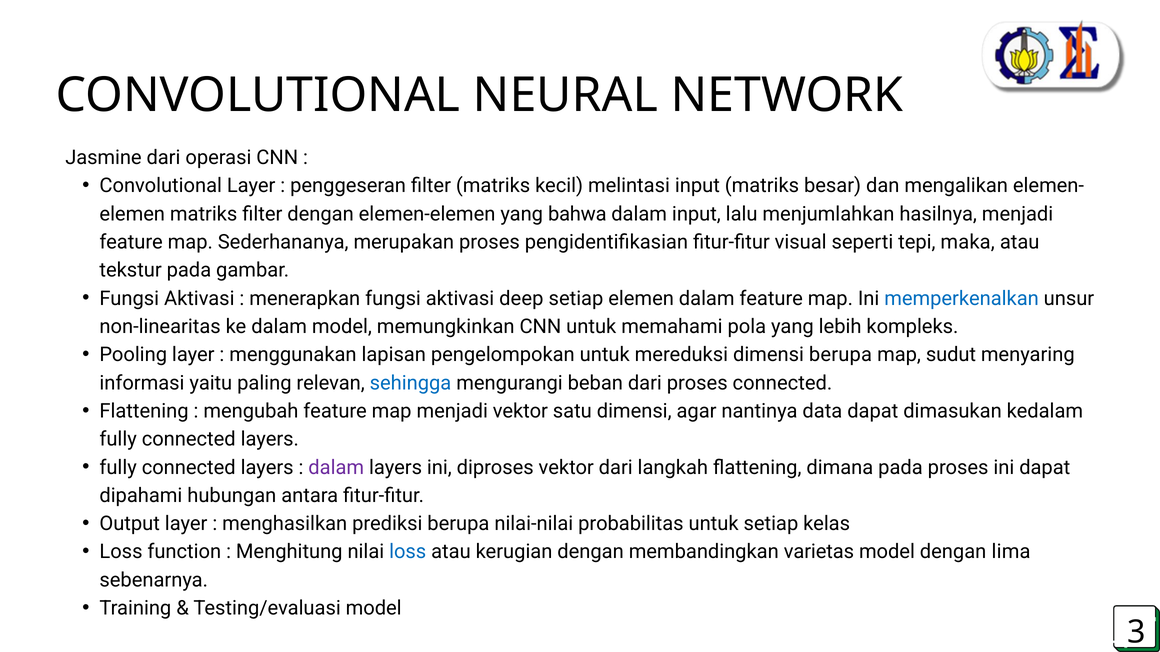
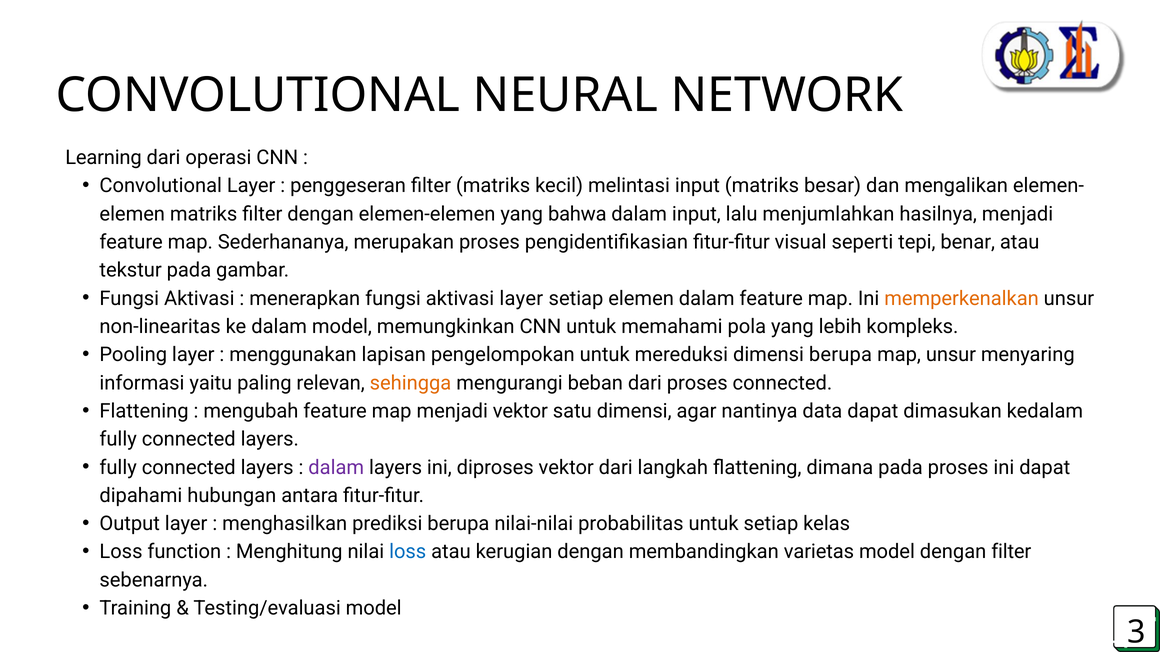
Jasmine: Jasmine -> Learning (104, 158)
maka: maka -> benar (968, 242)
aktivasi deep: deep -> layer (521, 299)
memperkenalkan colour: blue -> orange (962, 299)
map sudut: sudut -> unsur (951, 355)
sehingga colour: blue -> orange (410, 383)
dengan lima: lima -> filter (1011, 552)
